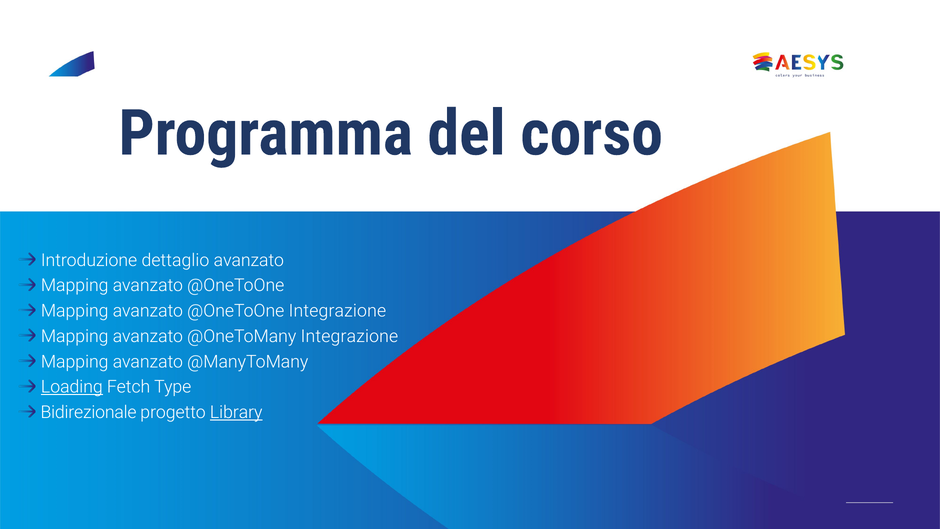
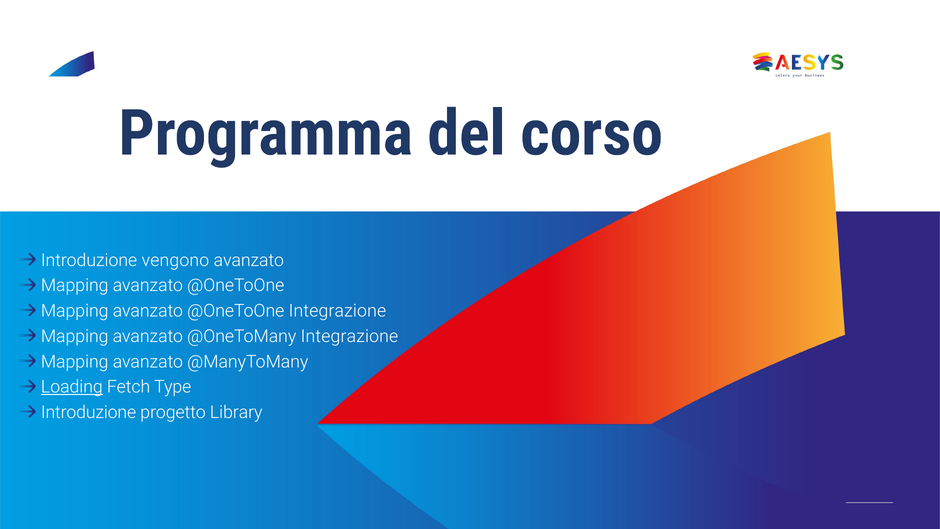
dettaglio: dettaglio -> vengono (175, 260)
Bidirezionale: Bidirezionale -> Introduzione (89, 412)
Library underline: present -> none (236, 412)
